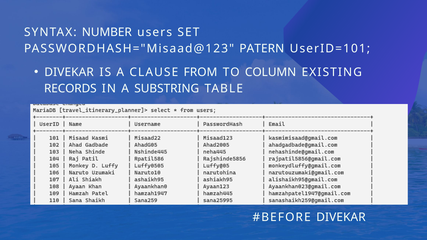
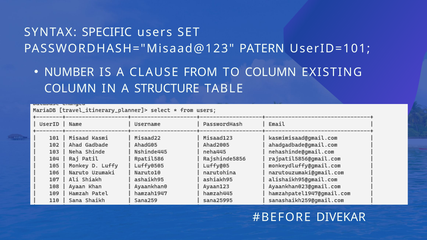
NUMBER: NUMBER -> SPECIFIC (107, 32)
DIVEKAR: DIVEKAR -> NUMBER (69, 72)
RECORDS: RECORDS -> COLUMN (70, 89)
SUBSTRING: SUBSTRING -> STRUCTURE (167, 89)
